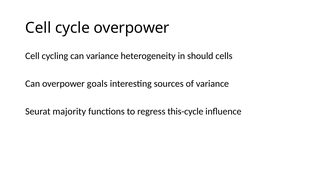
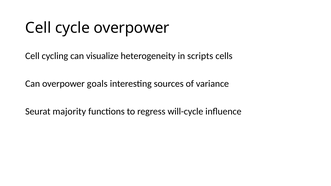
can variance: variance -> visualize (102, 56)
should: should -> scripts (200, 56)
this-cycle: this-cycle -> will-cycle (185, 111)
